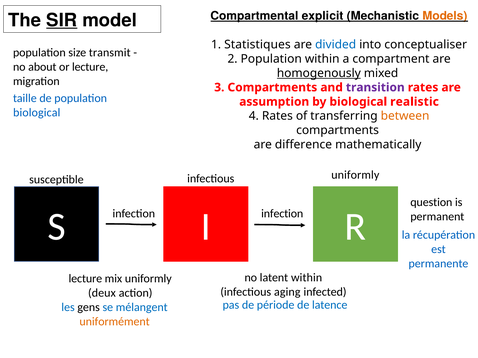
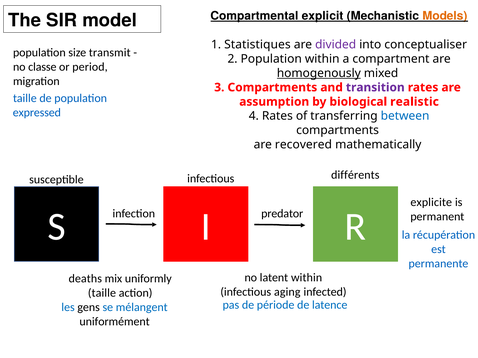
SIR underline: present -> none (62, 20)
divided colour: blue -> purple (336, 45)
about: about -> classe (42, 67)
or lecture: lecture -> period (90, 67)
biological: biological -> expressed (37, 113)
between colour: orange -> blue (405, 116)
difference: difference -> recovered (303, 145)
infectious uniformly: uniformly -> différents (355, 175)
question: question -> explicite (431, 202)
infection infection: infection -> predator (282, 214)
lecture: lecture -> deaths (85, 279)
deux: deux -> taille (102, 293)
uniformément colour: orange -> black (115, 322)
